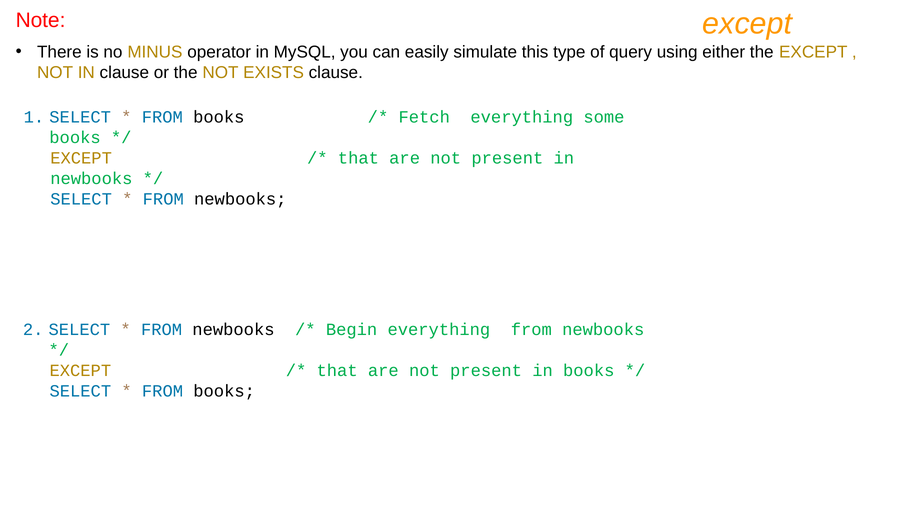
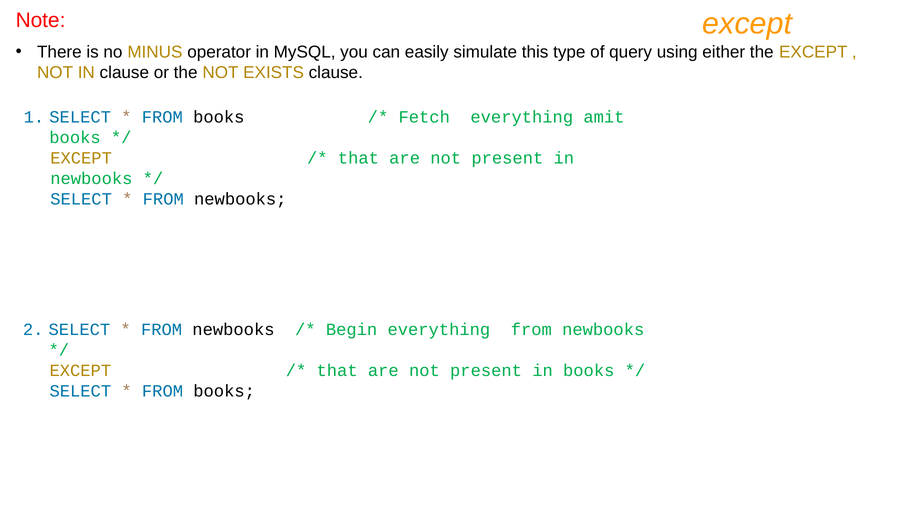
some: some -> amit (604, 117)
